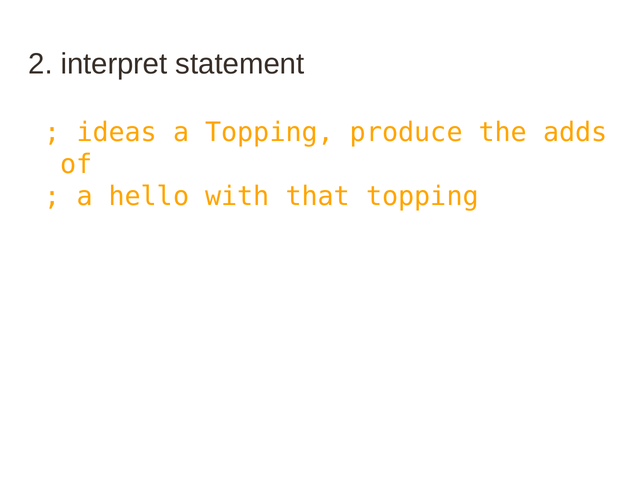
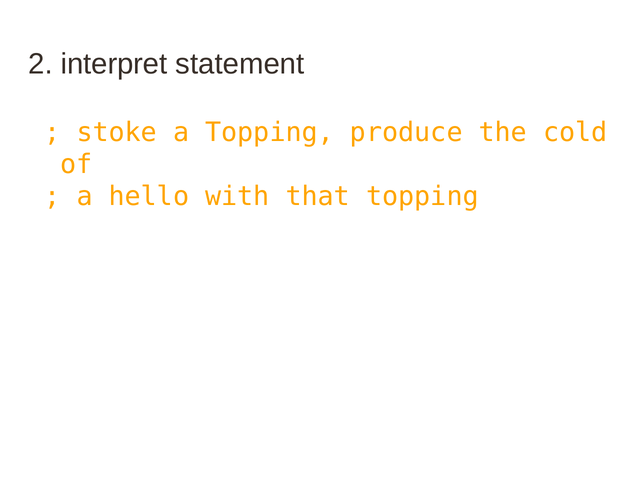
ideas: ideas -> stoke (117, 132)
adds: adds -> cold (575, 132)
